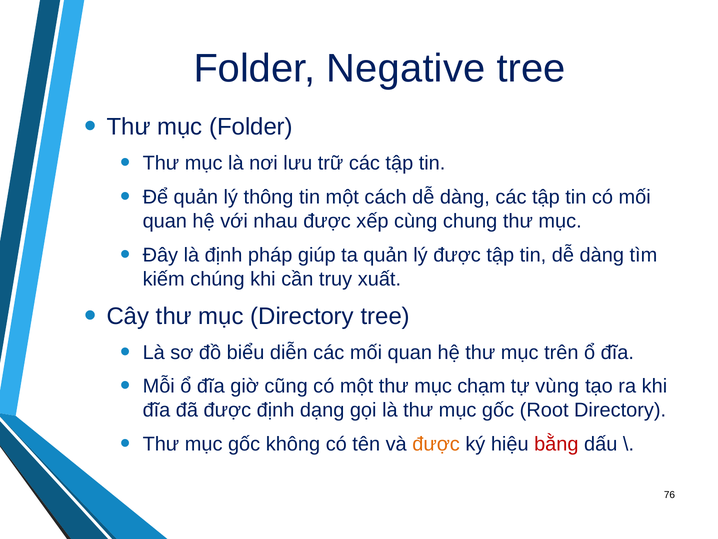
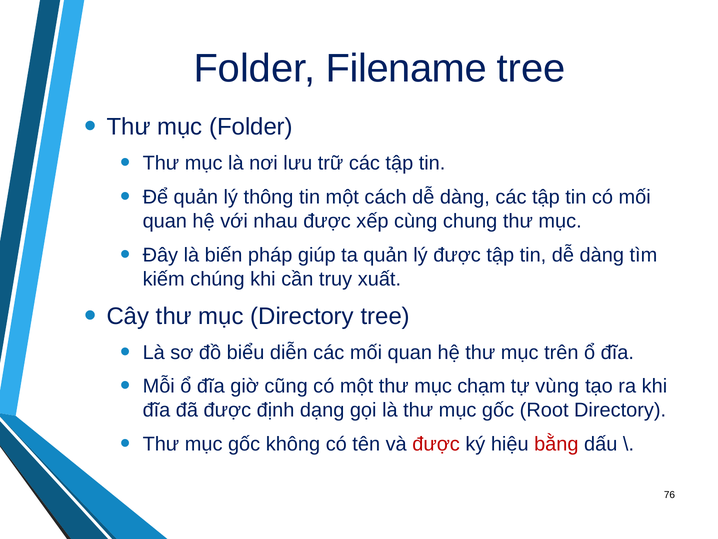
Negative: Negative -> Filename (406, 69)
là định: định -> biến (224, 255)
được colour: orange -> red (436, 444)
